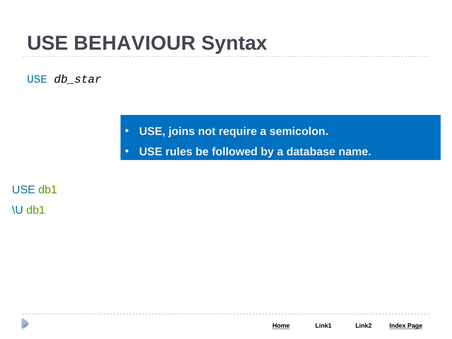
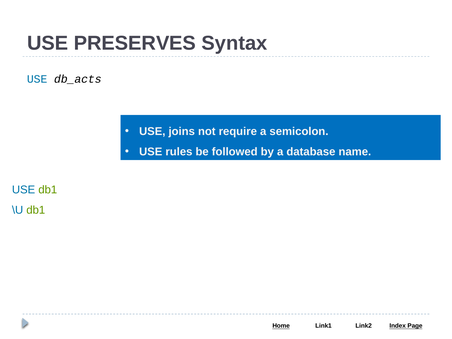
BEHAVIOUR: BEHAVIOUR -> PRESERVES (135, 43)
db_star: db_star -> db_acts (78, 79)
